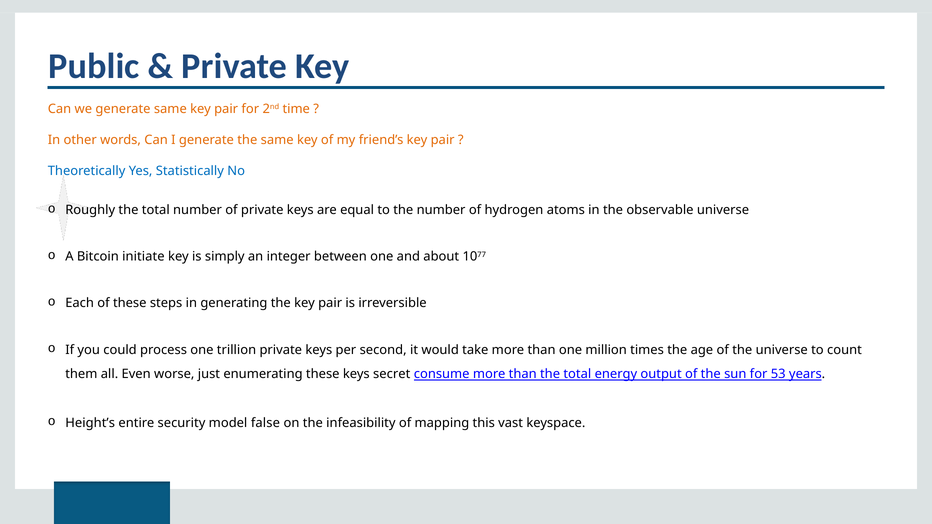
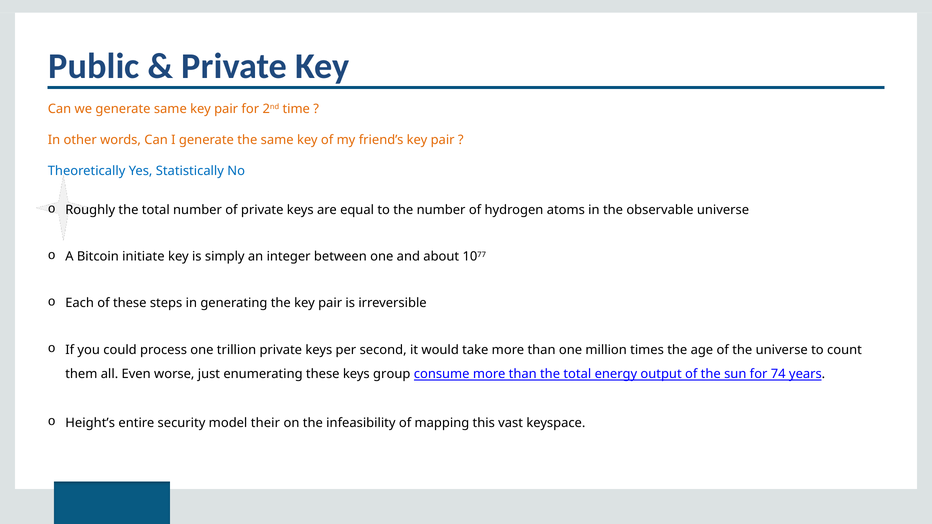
secret: secret -> group (392, 374)
53: 53 -> 74 (778, 374)
false: false -> their (265, 423)
